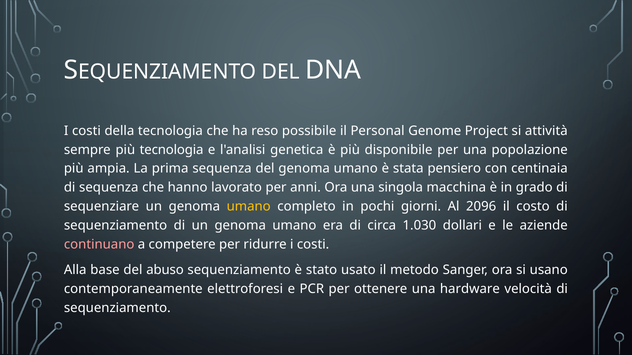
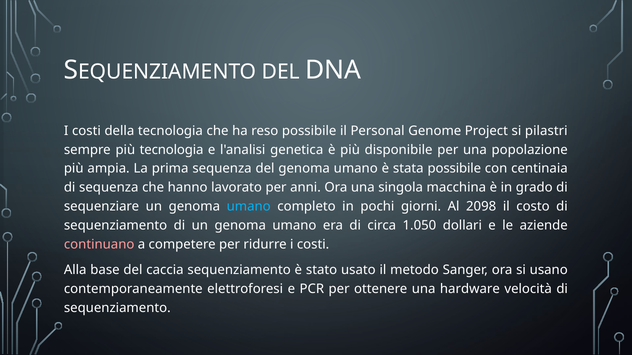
attività: attività -> pilastri (546, 131)
stata pensiero: pensiero -> possibile (454, 169)
umano colour: yellow -> light blue (249, 207)
2096: 2096 -> 2098 (481, 207)
1.030: 1.030 -> 1.050 (419, 226)
abuso: abuso -> caccia (165, 270)
